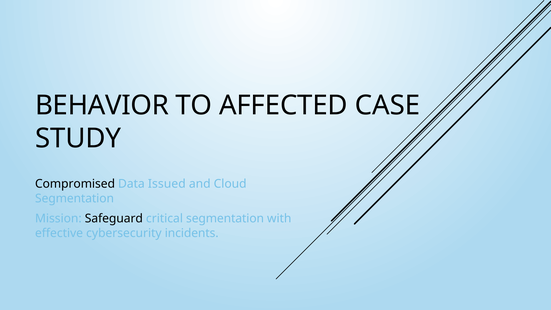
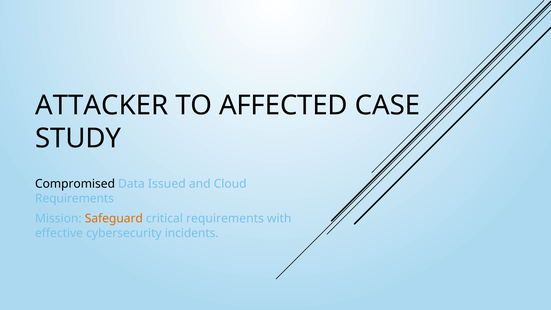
BEHAVIOR: BEHAVIOR -> ATTACKER (102, 105)
Segmentation: Segmentation -> Requirements (75, 198)
Safeguard colour: black -> orange (114, 219)
critical segmentation: segmentation -> requirements (225, 219)
